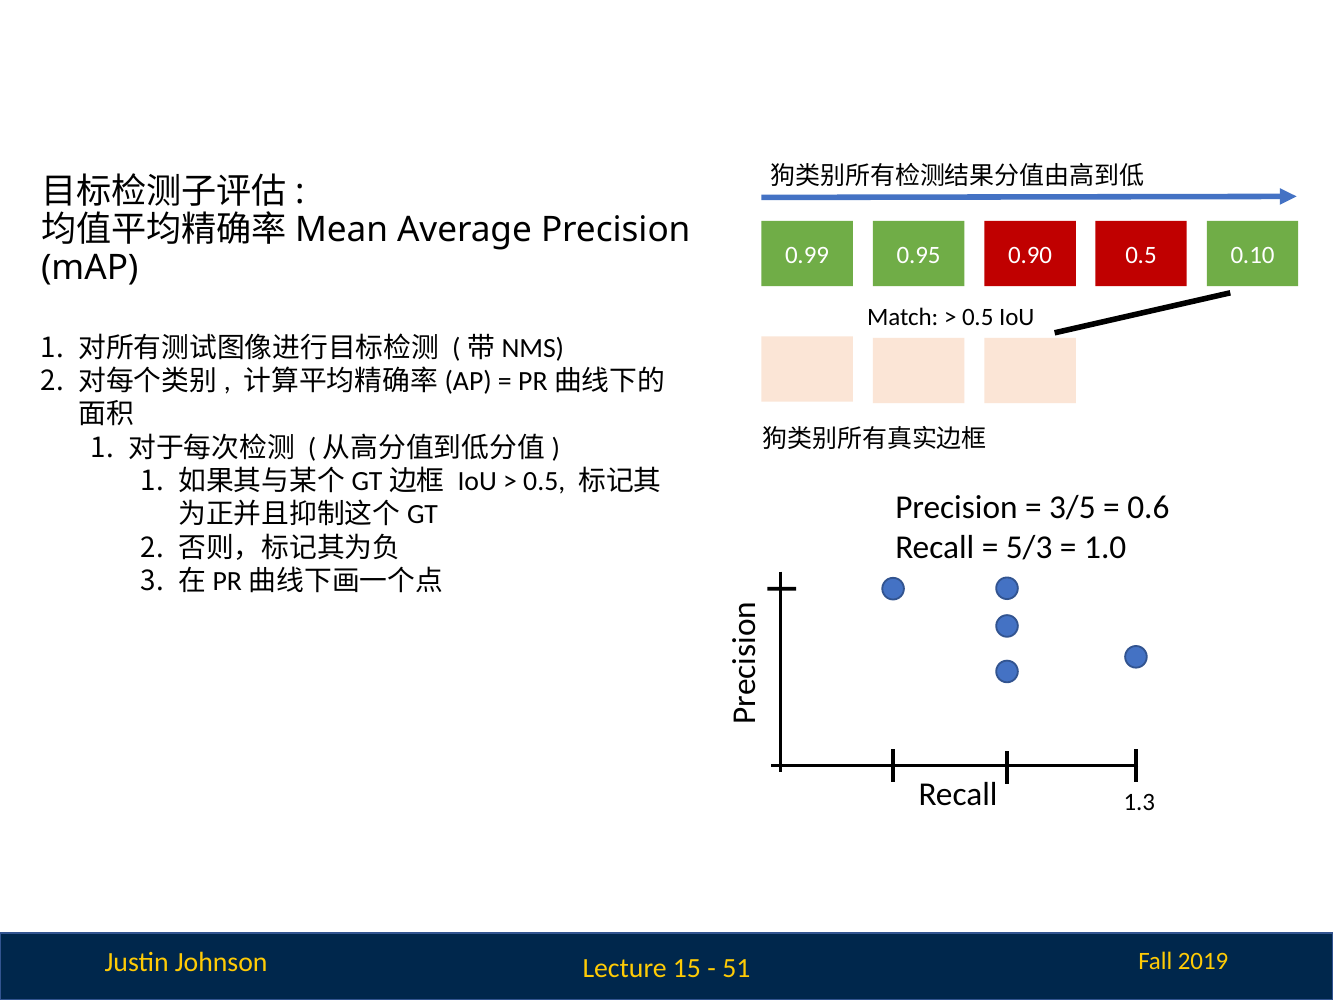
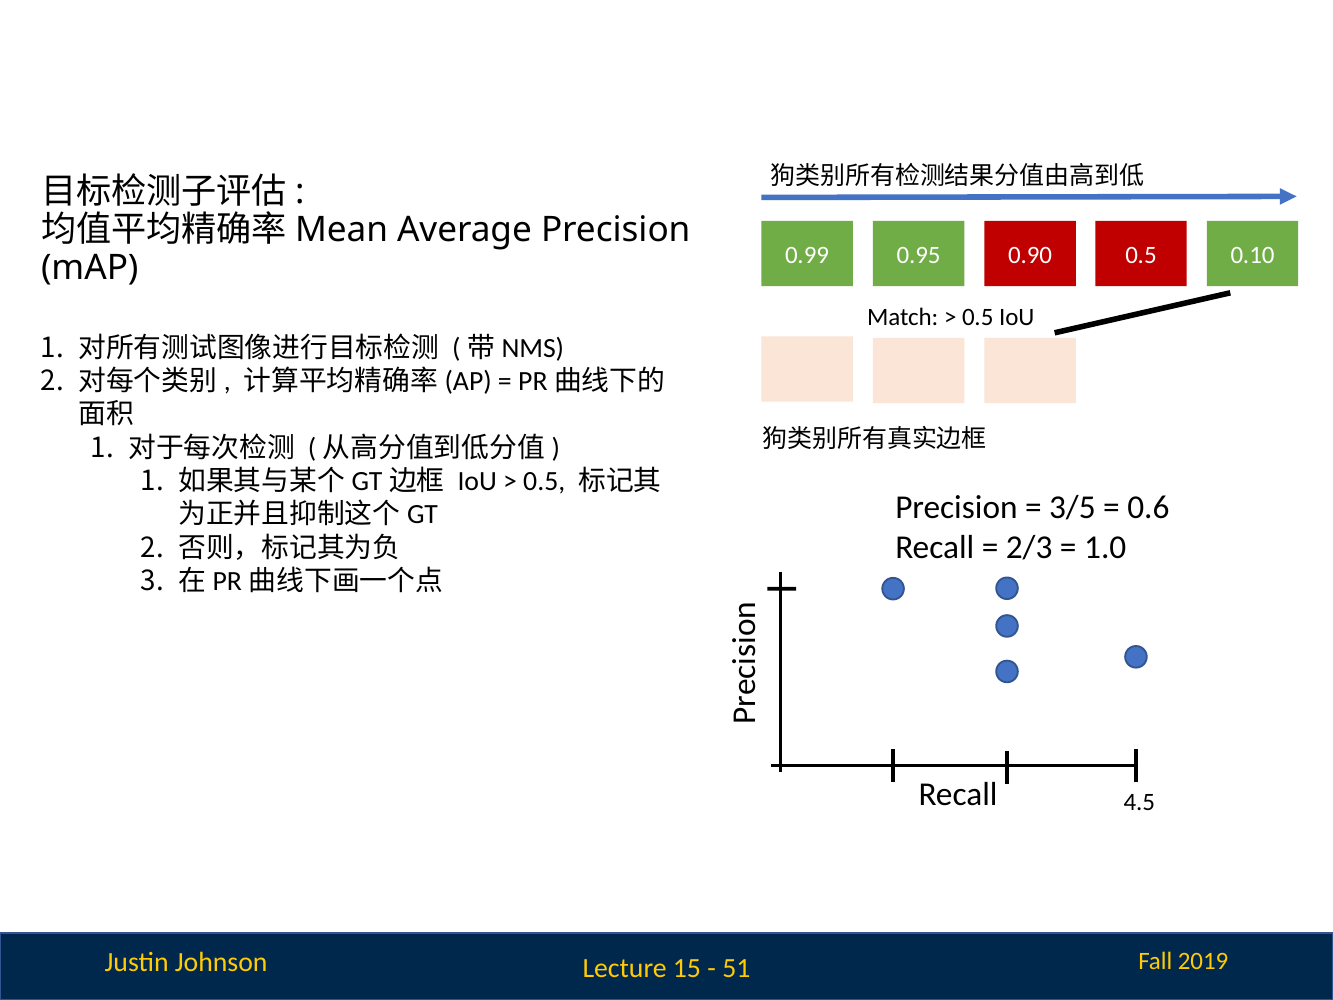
5/3: 5/3 -> 2/3 (1029, 548)
1.3: 1.3 -> 4.5 (1139, 802)
